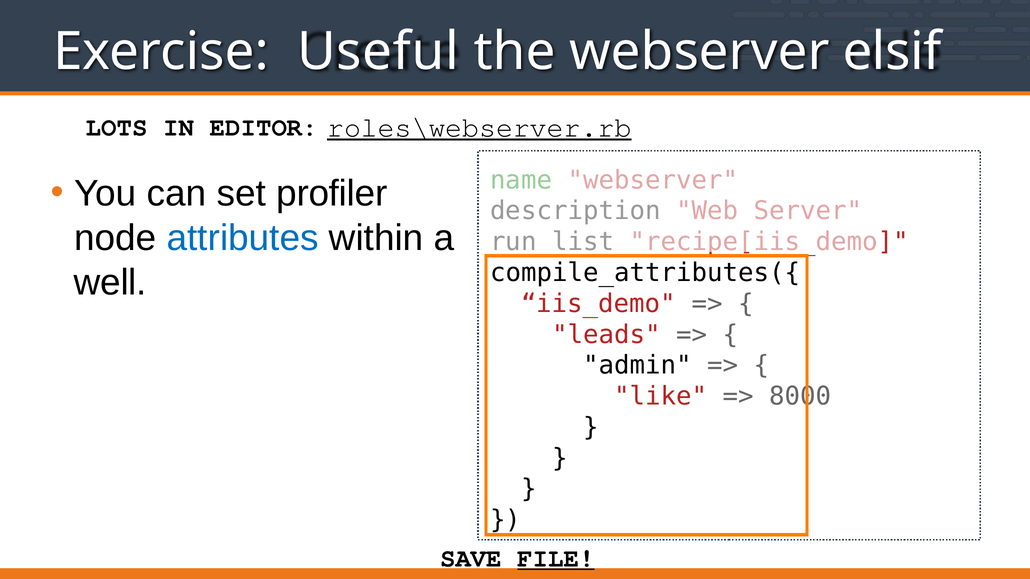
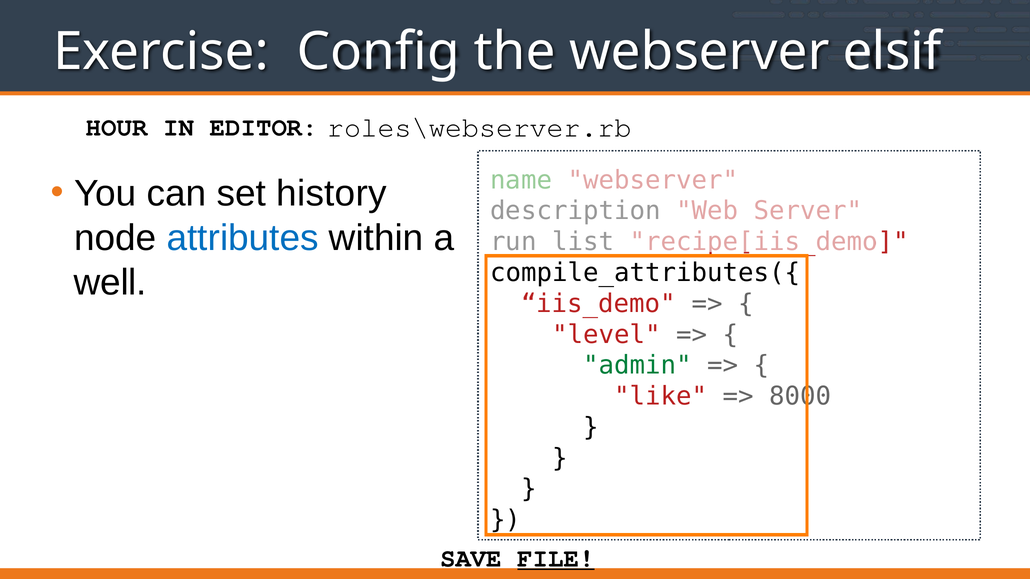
Useful: Useful -> Config (378, 52)
LOTS: LOTS -> HOUR (117, 127)
roles\webserver.rb underline: present -> none (479, 127)
profiler: profiler -> history (332, 194)
leads: leads -> level (606, 335)
admin colour: black -> green (637, 366)
